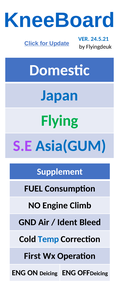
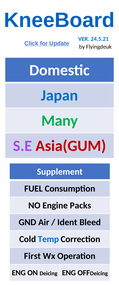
Flying: Flying -> Many (60, 120)
Asia(GUM colour: blue -> red (71, 146)
Climb: Climb -> Packs (81, 205)
